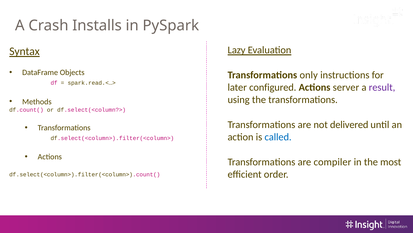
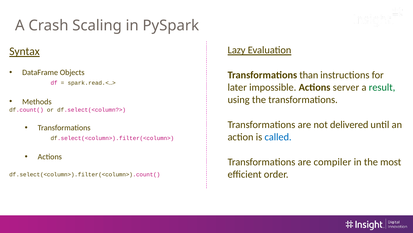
Installs: Installs -> Scaling (97, 26)
only: only -> than (309, 75)
configured: configured -> impossible (273, 87)
result colour: purple -> green (382, 87)
